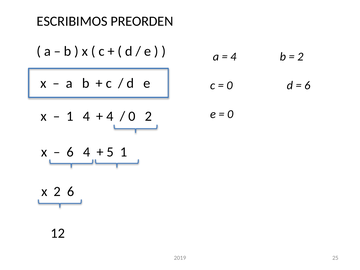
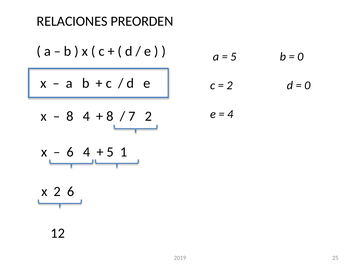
ESCRIBIMOS: ESCRIBIMOS -> RELACIONES (72, 21)
4: 4 -> 5 (233, 57)
2: 2 -> 0 (300, 57)
0: 0 -> 2 (230, 85)
6: 6 -> 0 (307, 85)
0: 0 -> 4 (230, 114)
1: 1 -> 8 (70, 116)
4: 4 -> 8 (110, 116)
0: 0 -> 7 (132, 116)
